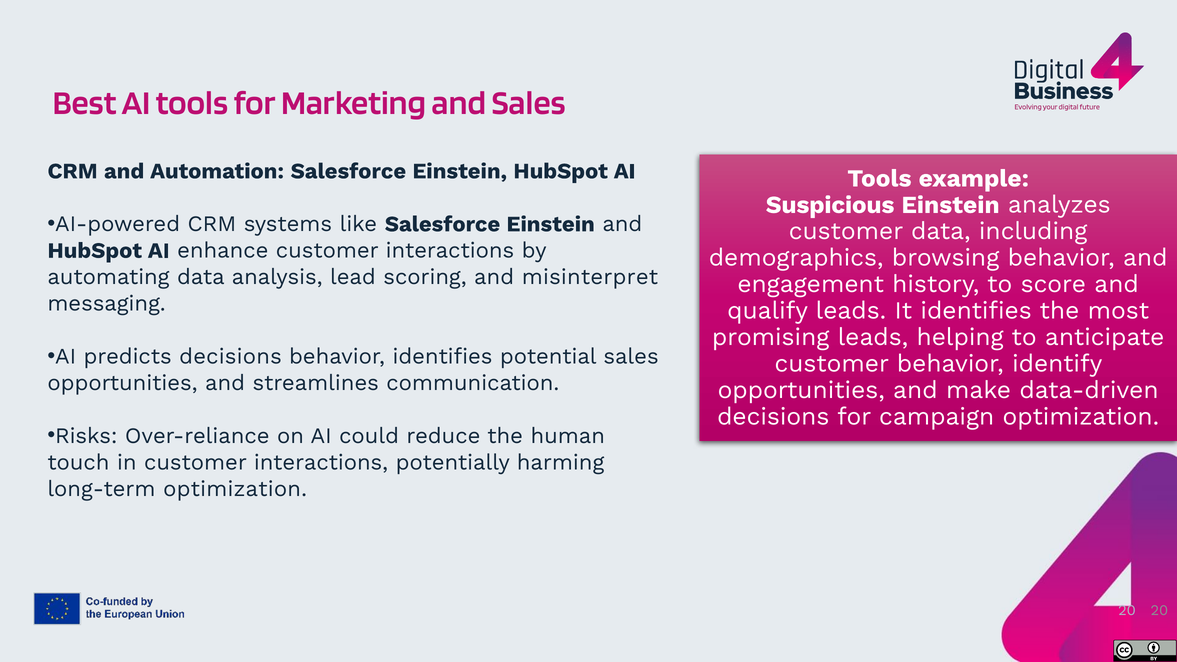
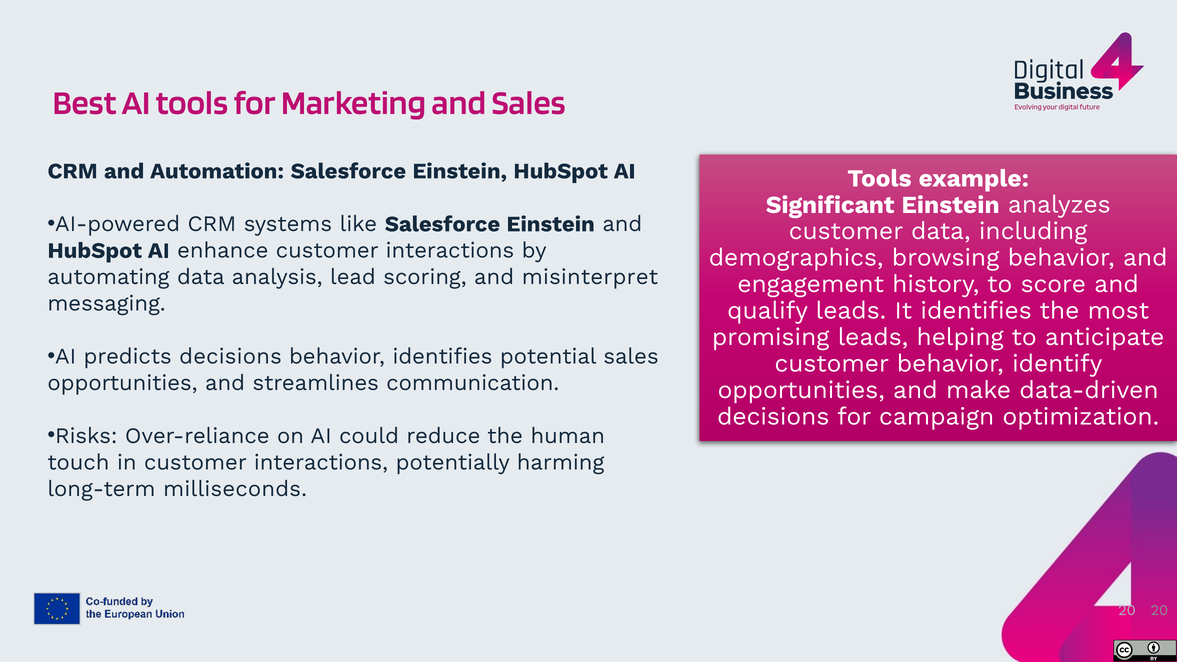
Suspicious: Suspicious -> Significant (830, 205)
long-term optimization: optimization -> milliseconds (235, 489)
